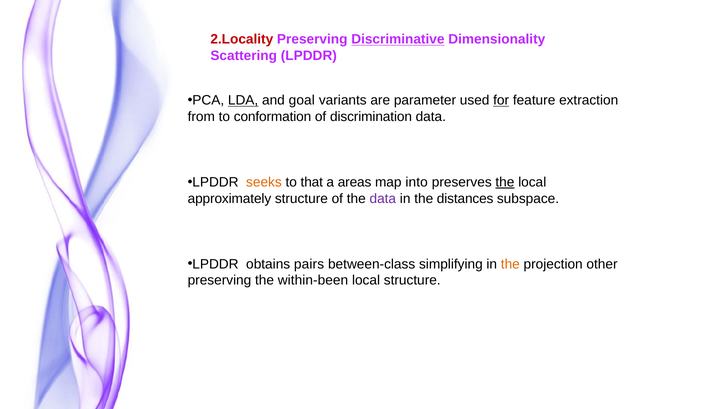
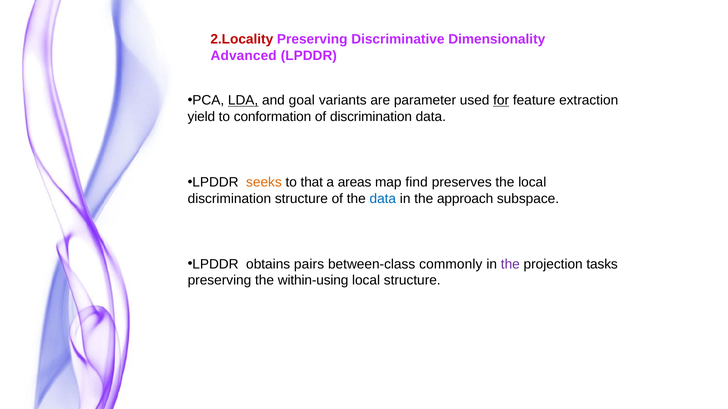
Discriminative underline: present -> none (398, 39)
Scattering: Scattering -> Advanced (244, 56)
from: from -> yield (201, 117)
into: into -> find (417, 182)
the underline: present -> none (505, 182)
approximately: approximately -> discrimination (229, 199)
data colour: purple -> blue (383, 199)
distances: distances -> approach (465, 199)
simplifying: simplifying -> commonly (451, 264)
the colour: orange -> purple (510, 264)
other: other -> tasks (602, 264)
within-been: within-been -> within-using (313, 281)
